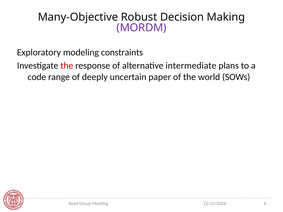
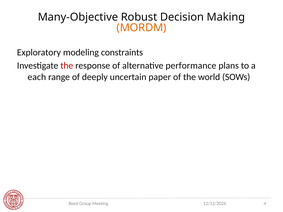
MORDM colour: purple -> orange (142, 28)
intermediate: intermediate -> performance (191, 66)
code: code -> each (37, 77)
